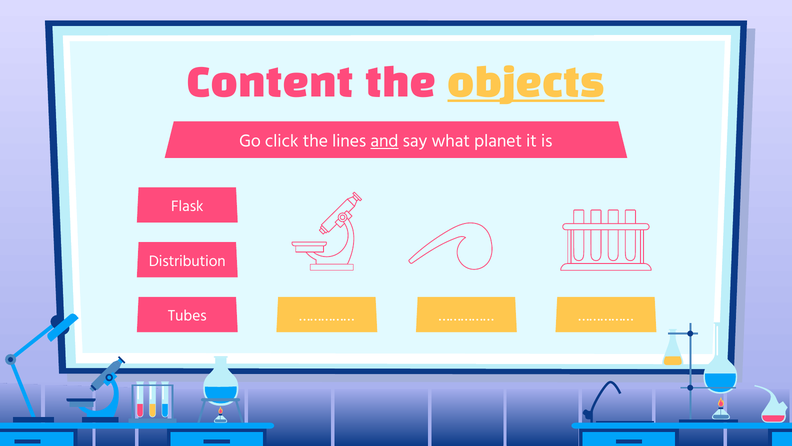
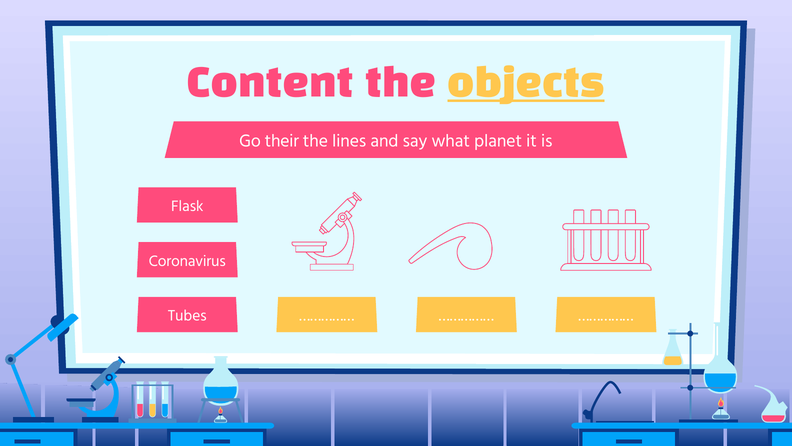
click: click -> their (282, 141)
and underline: present -> none (384, 141)
Distribution: Distribution -> Coronavirus (187, 261)
